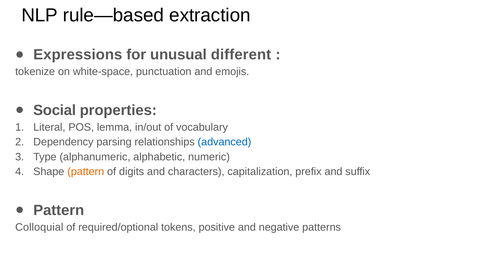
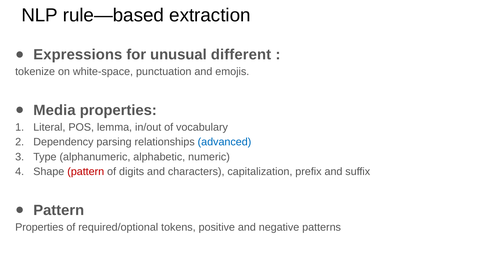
Social: Social -> Media (54, 110)
pattern colour: orange -> red (86, 172)
Colloquial: Colloquial -> Properties (39, 227)
